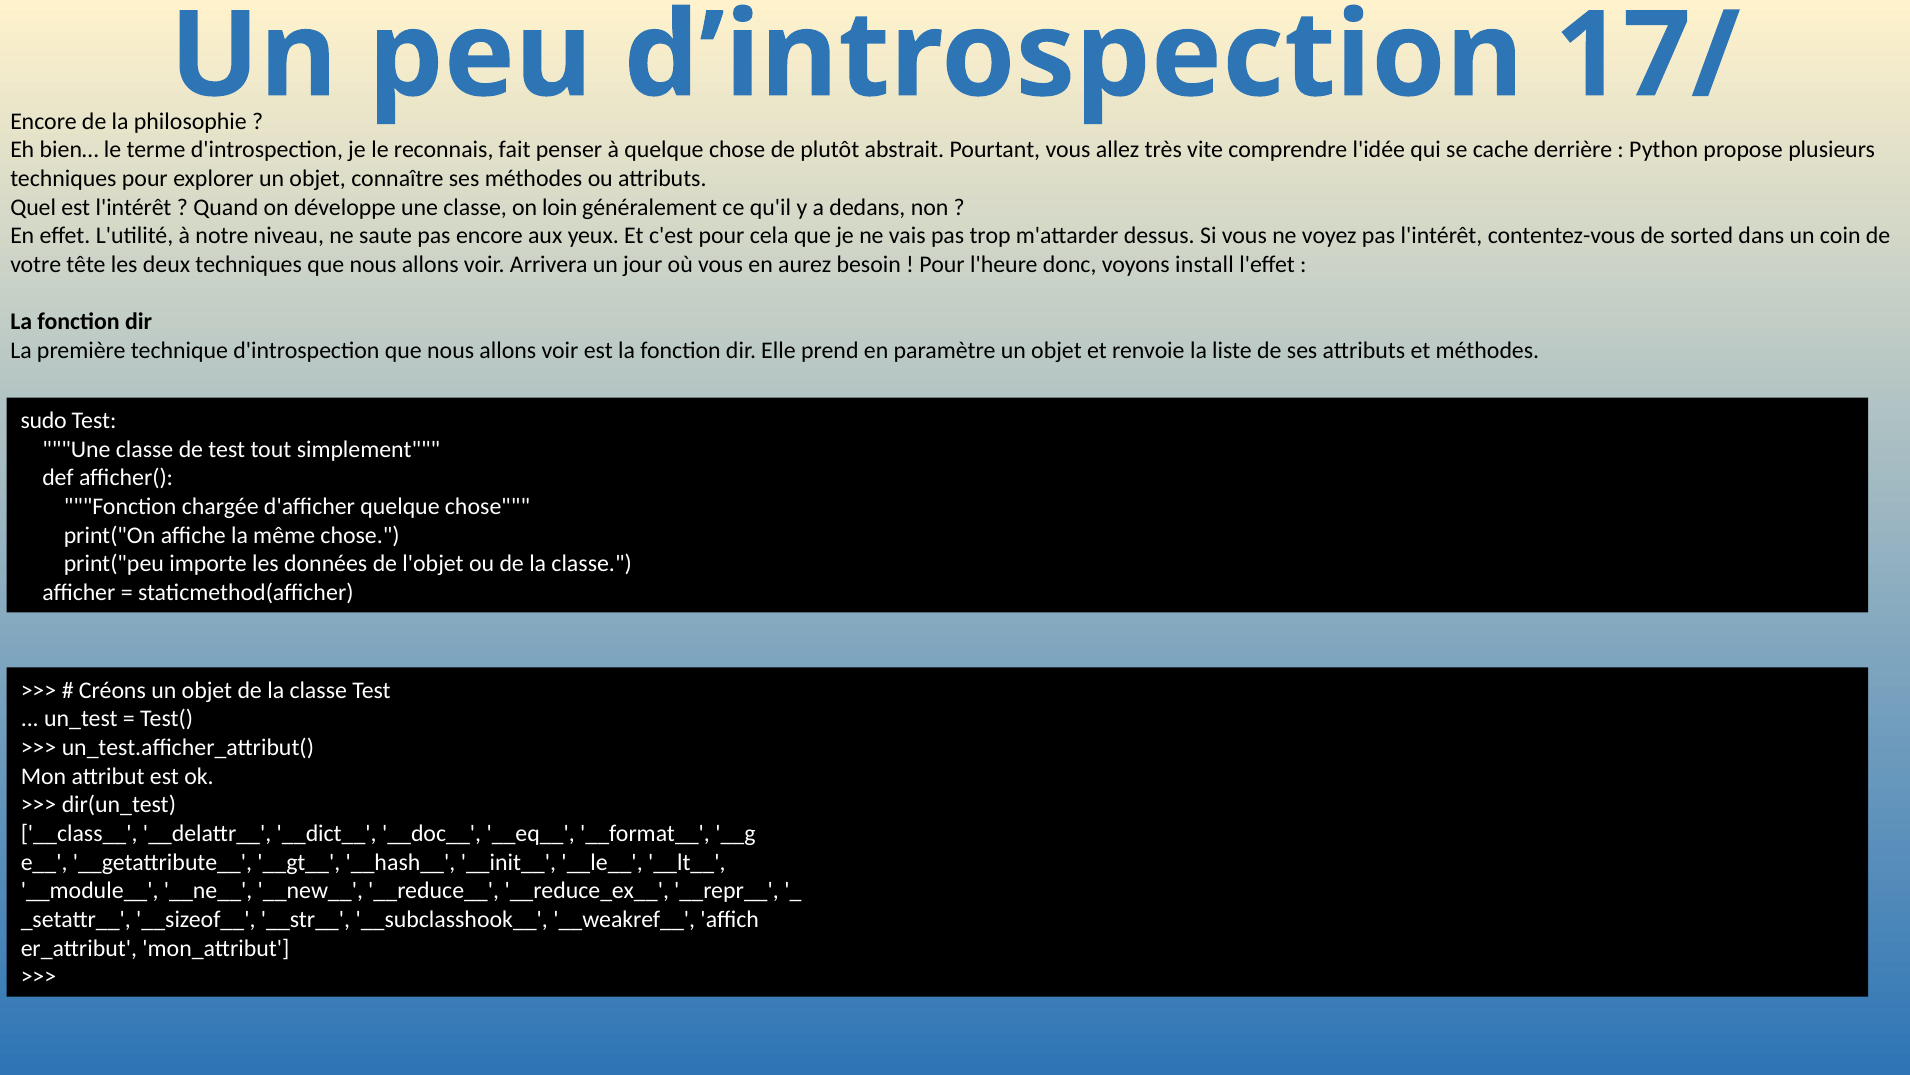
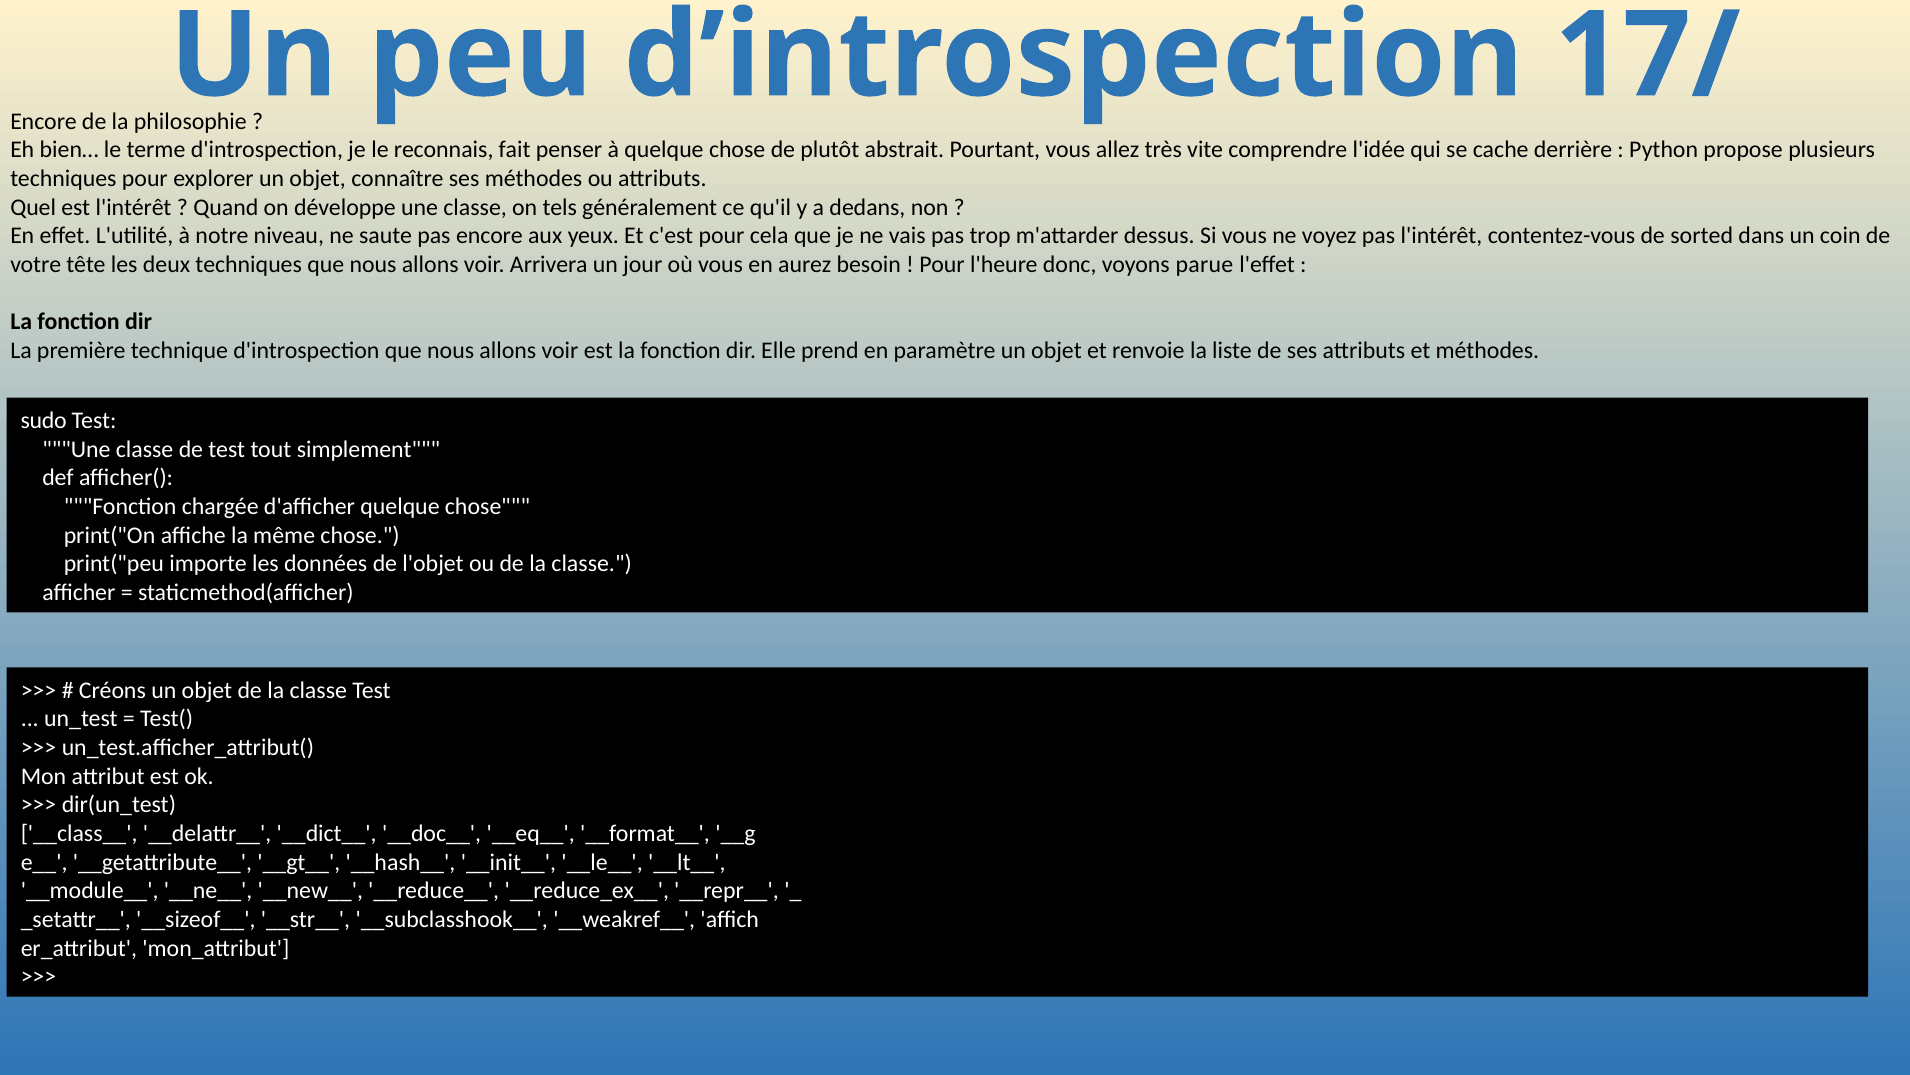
loin: loin -> tels (560, 207)
install: install -> parue (1204, 265)
